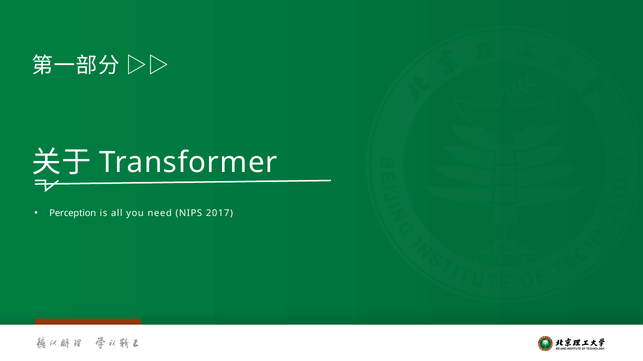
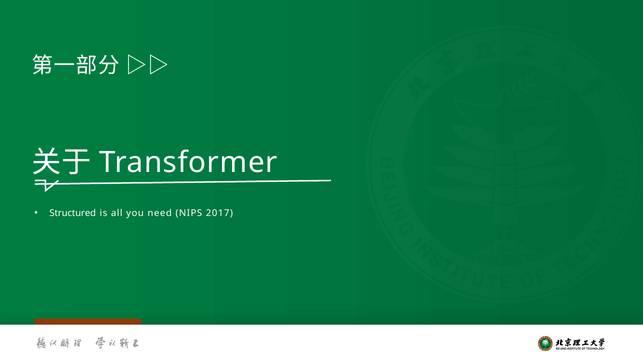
Perception: Perception -> Structured (73, 213)
